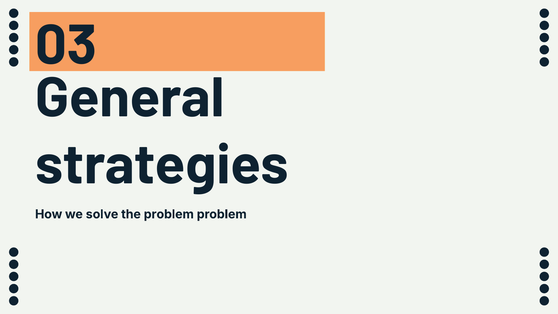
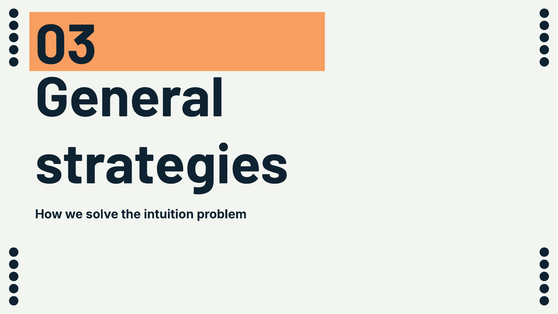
the problem: problem -> intuition (169, 214)
